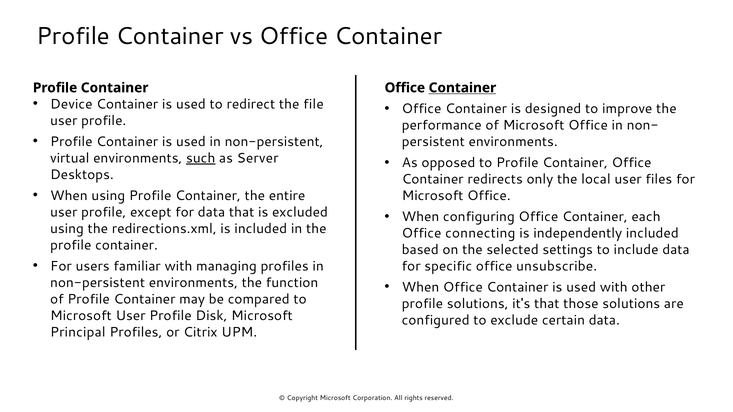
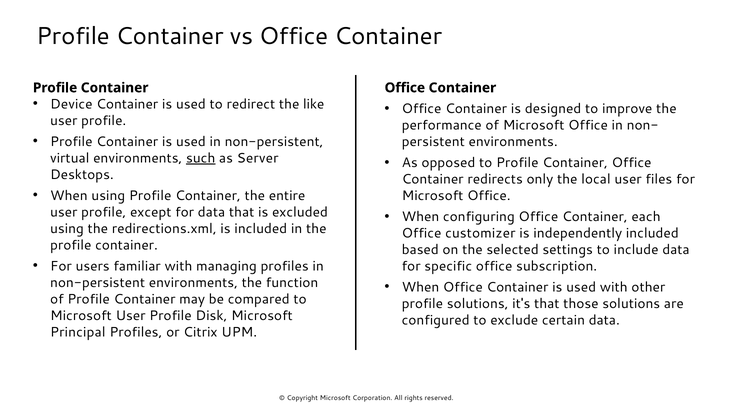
Container underline: present -> none (462, 88)
file: file -> like (314, 104)
connecting: connecting -> customizer (480, 233)
unsubscribe: unsubscribe -> subscription (557, 266)
